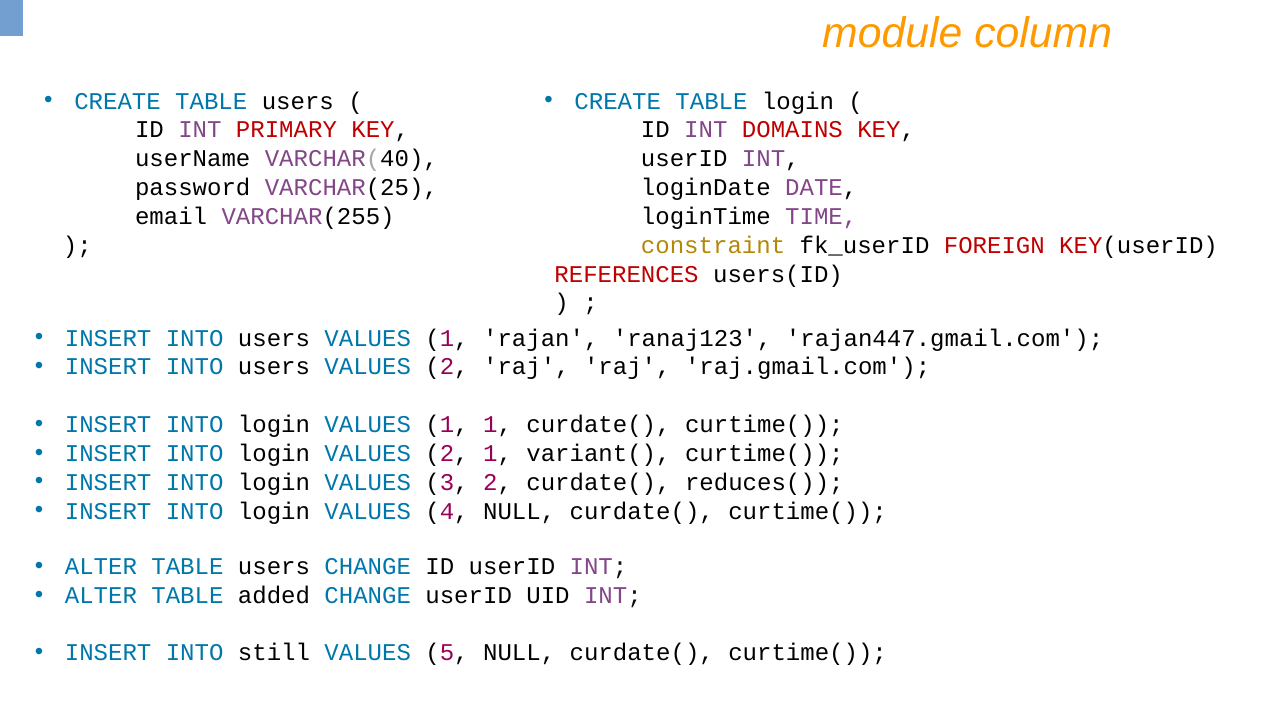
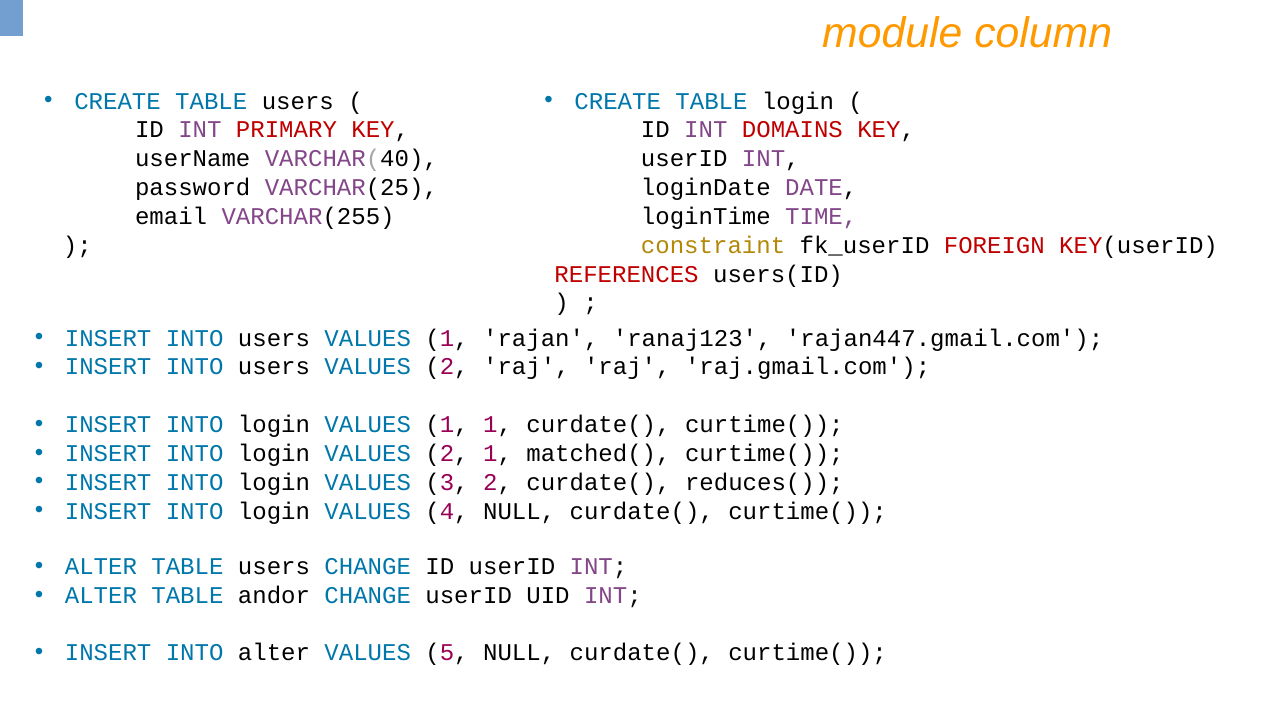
variant(: variant( -> matched( (598, 454)
added: added -> andor (274, 596)
INTO still: still -> alter (274, 653)
